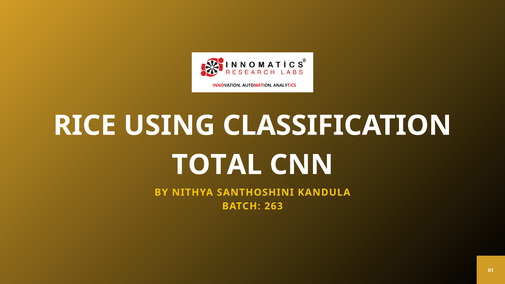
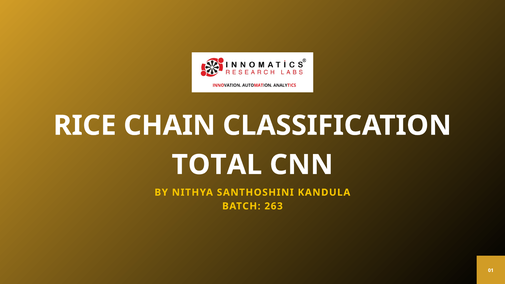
USING: USING -> CHAIN (170, 126)
